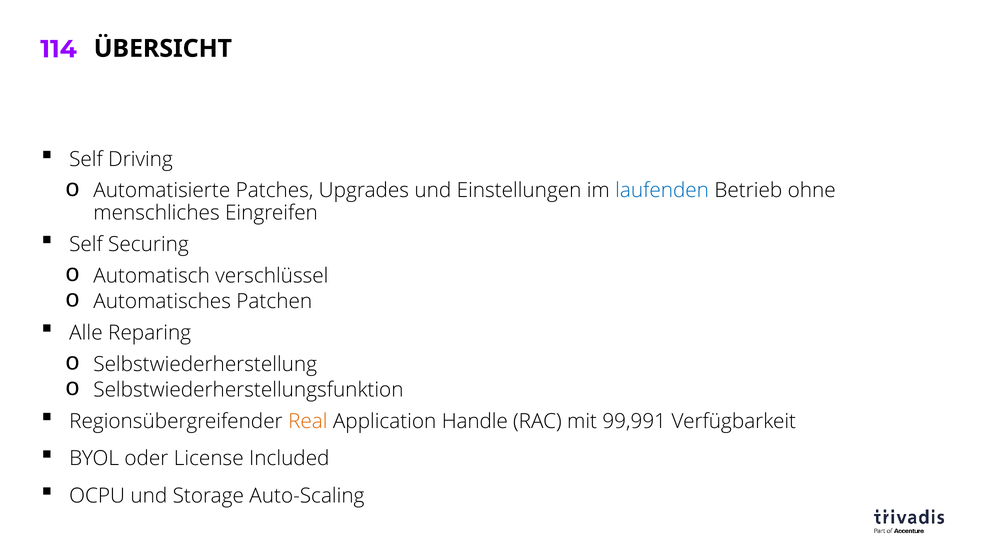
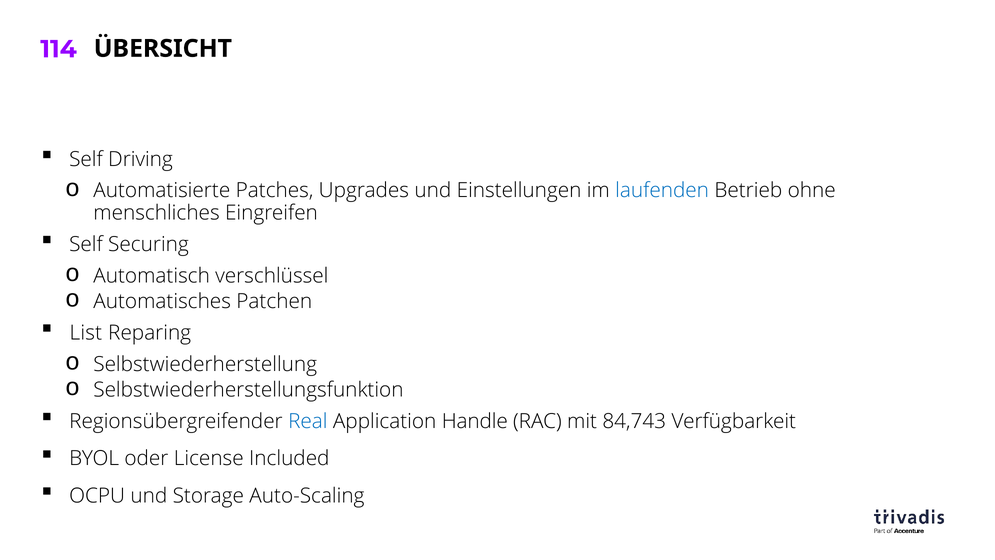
Alle: Alle -> List (86, 333)
Real colour: orange -> blue (308, 421)
99,991: 99,991 -> 84,743 (634, 421)
